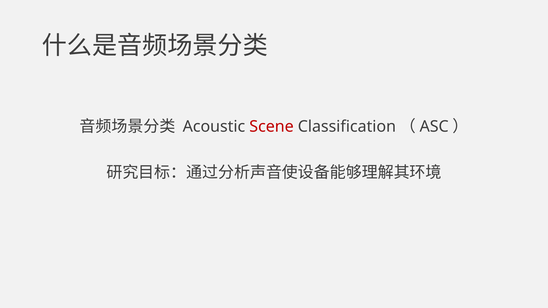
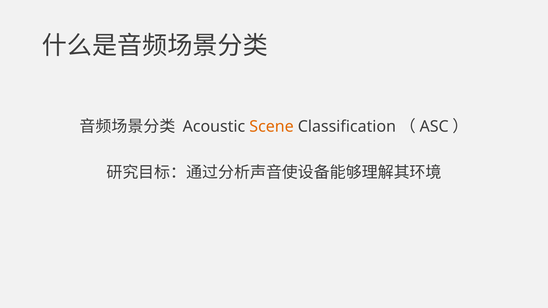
Scene colour: red -> orange (272, 127)
